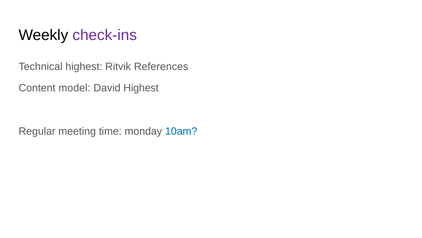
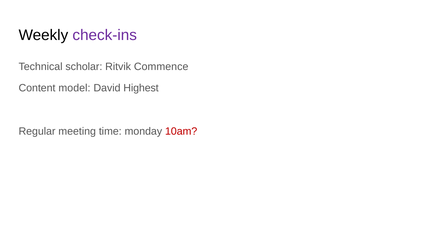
Technical highest: highest -> scholar (84, 66)
References: References -> Commence (161, 66)
10am colour: blue -> red (181, 131)
